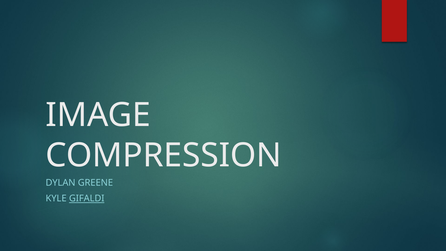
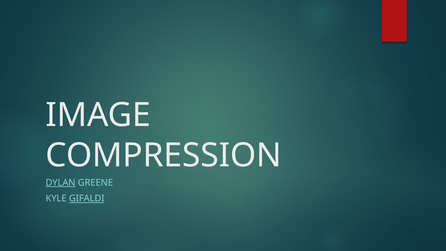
DYLAN underline: none -> present (61, 183)
